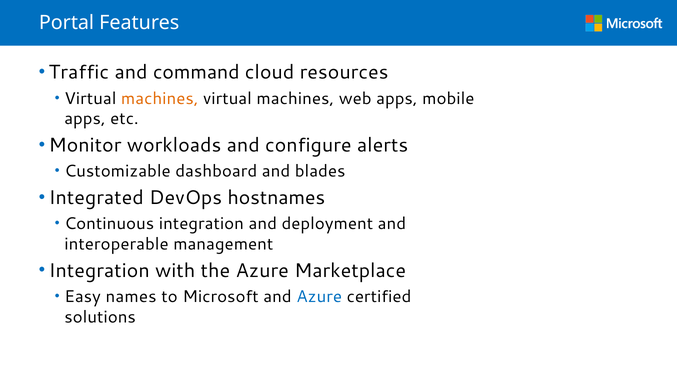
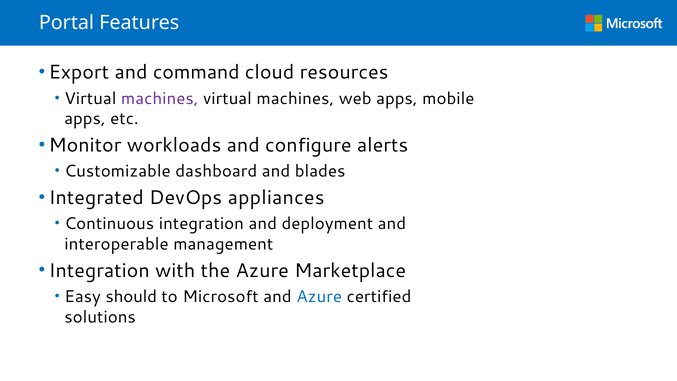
Traffic: Traffic -> Export (79, 72)
machines colour: orange -> purple (160, 98)
hostnames: hostnames -> appliances (276, 198)
names: names -> should (131, 297)
